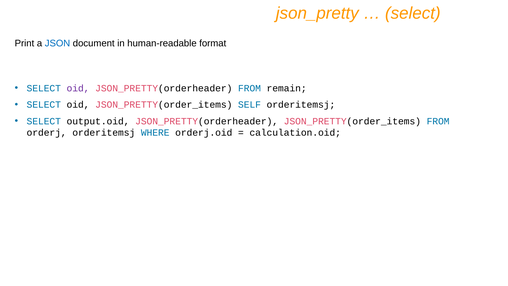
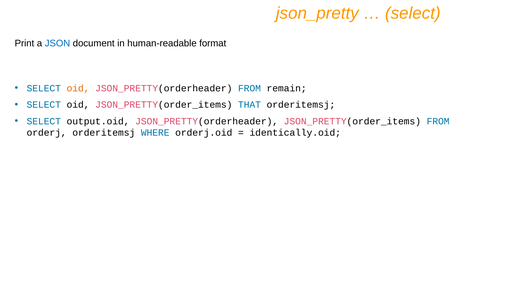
oid colour: purple -> orange (78, 88)
SELF: SELF -> THAT (250, 105)
calculation.oid: calculation.oid -> identically.oid (295, 133)
